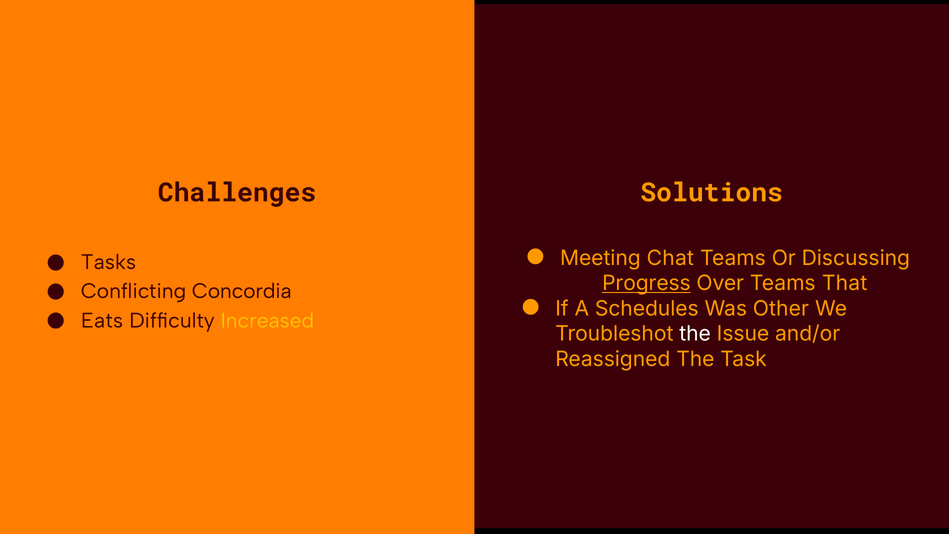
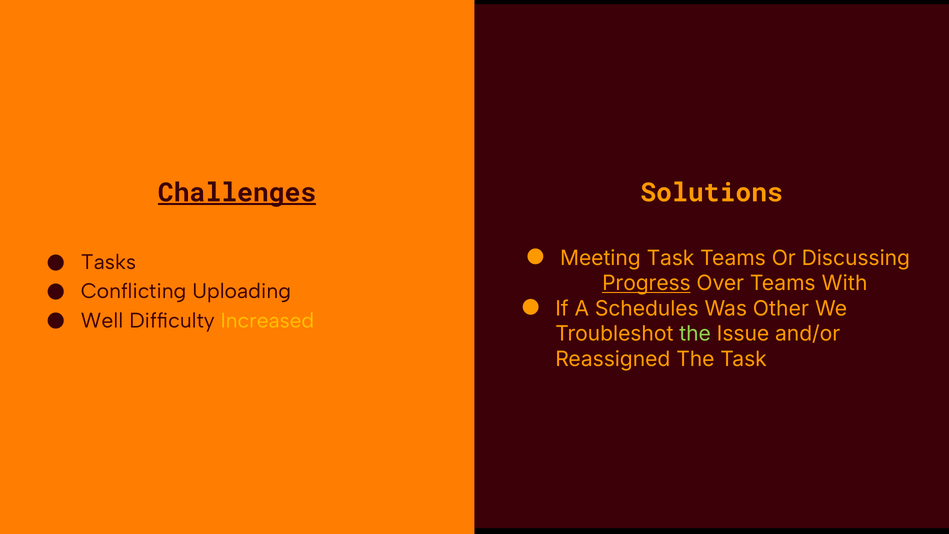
Challenges underline: none -> present (237, 193)
Meeting Chat: Chat -> Task (671, 258)
That: That -> With (845, 283)
Concordia: Concordia -> Uploading (242, 291)
Eats: Eats -> Well (102, 320)
the colour: white -> light green (695, 334)
